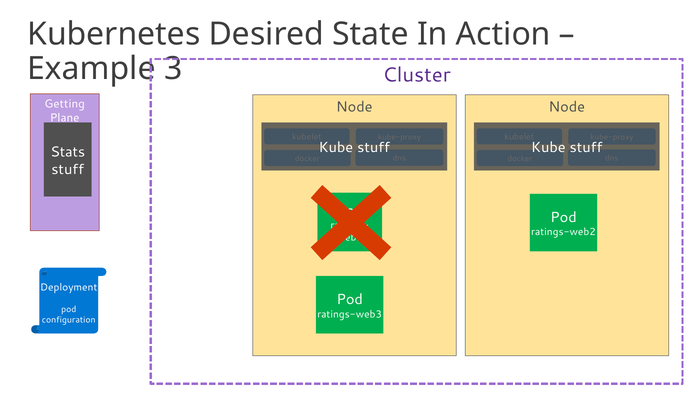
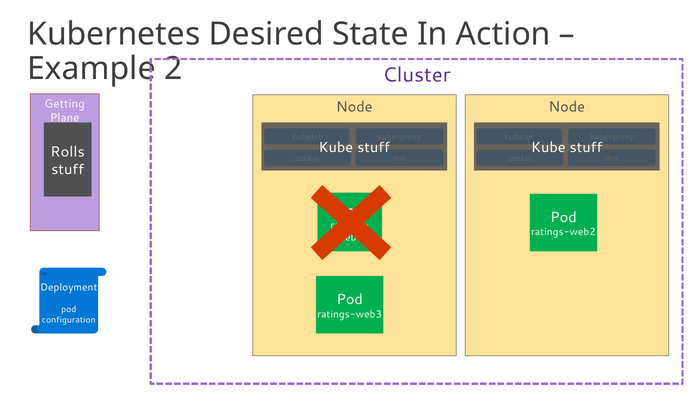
3: 3 -> 2 (173, 69)
Stats: Stats -> Rolls (68, 152)
